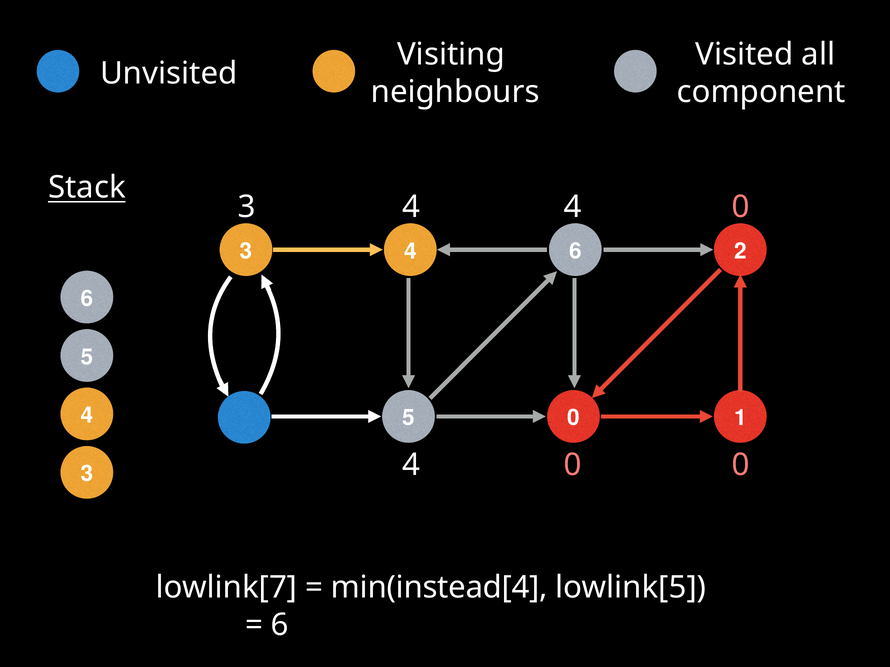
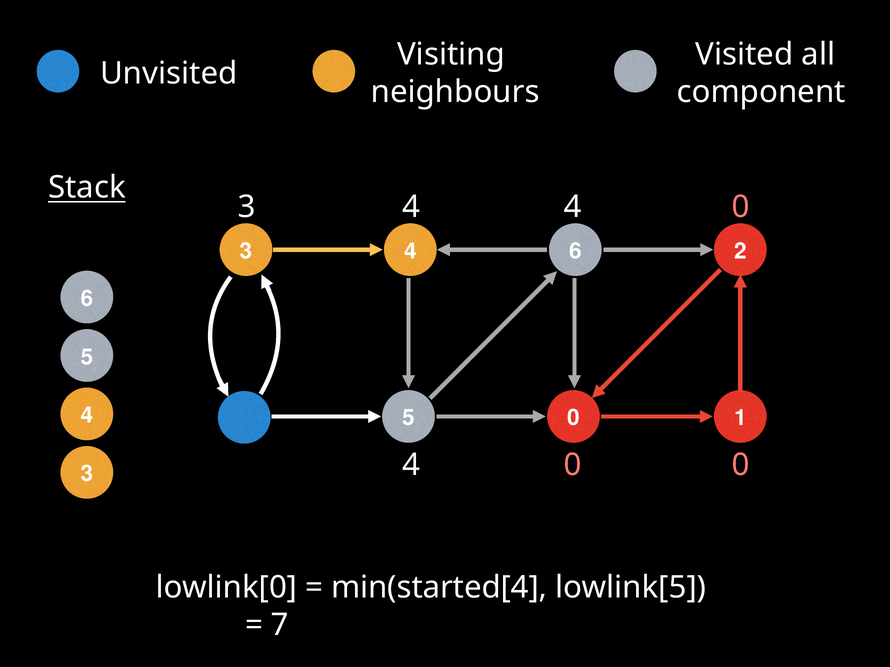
lowlink[7: lowlink[7 -> lowlink[0 (226, 588)
min(instead[4: min(instead[4 -> min(started[4 (439, 588)
6: 6 -> 7 (280, 626)
